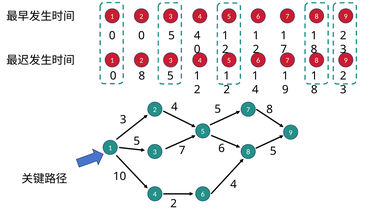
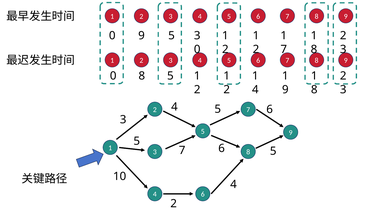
0 0: 0 -> 9 (141, 36)
5 4: 4 -> 3 (197, 36)
8: 8 -> 6 (270, 110)
